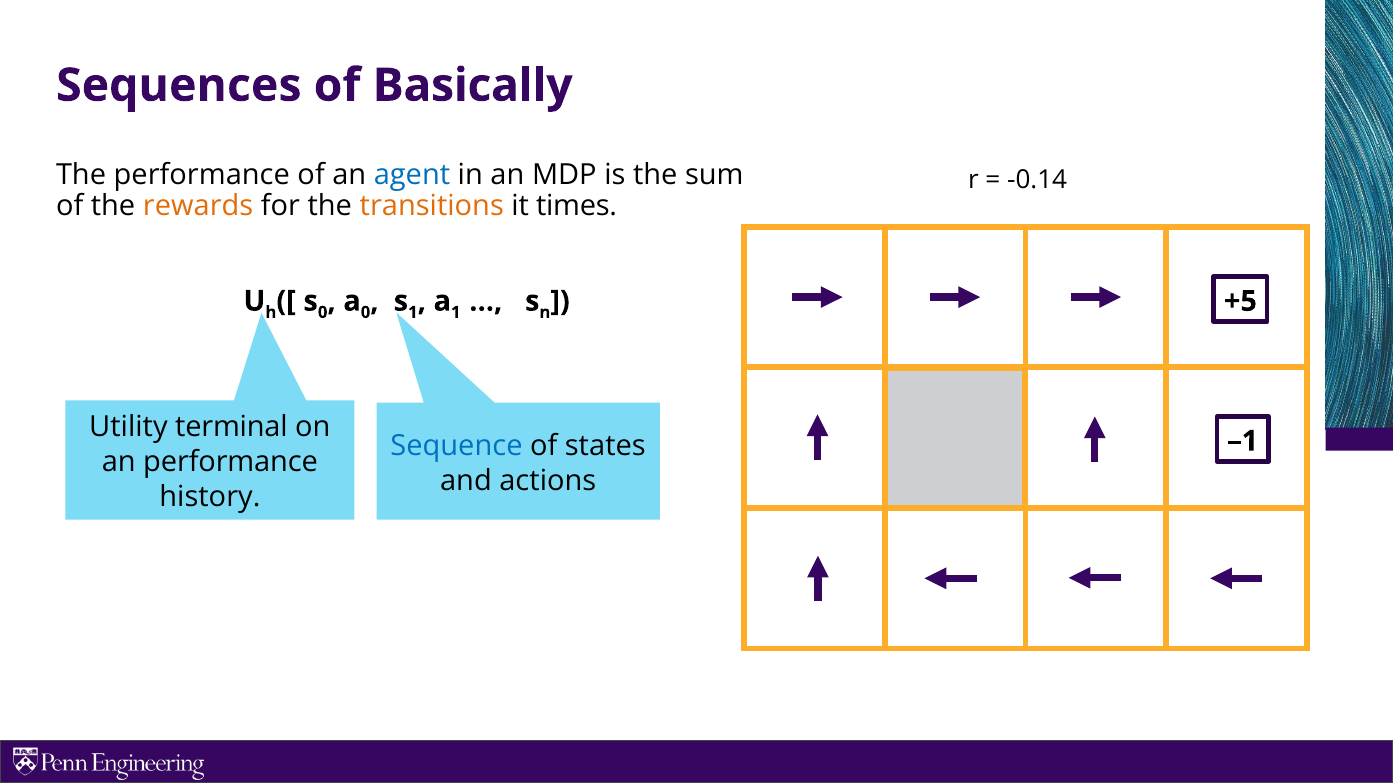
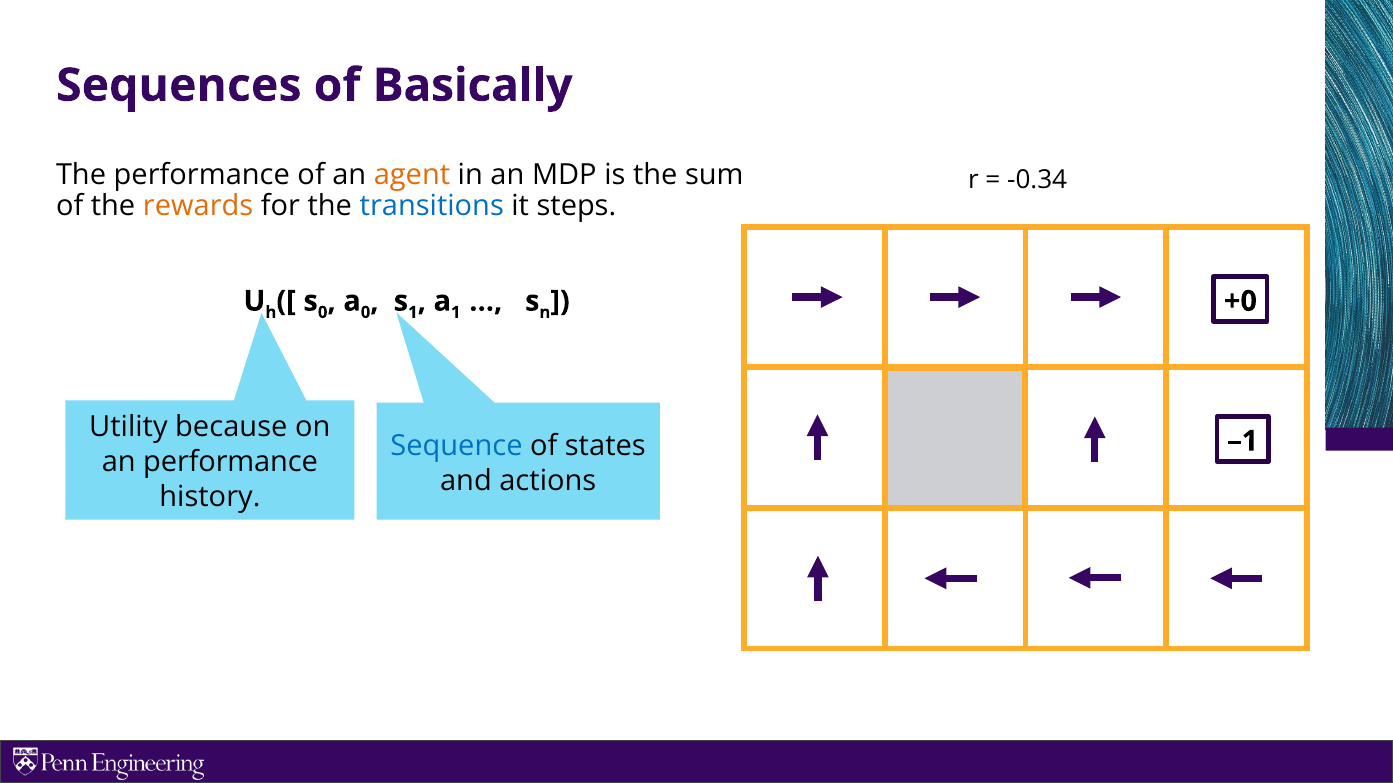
agent colour: blue -> orange (412, 175)
-0.14: -0.14 -> -0.34 (1037, 180)
transitions colour: orange -> blue (432, 206)
times: times -> steps (576, 206)
+5: +5 -> +0 (1240, 301)
terminal: terminal -> because (231, 428)
